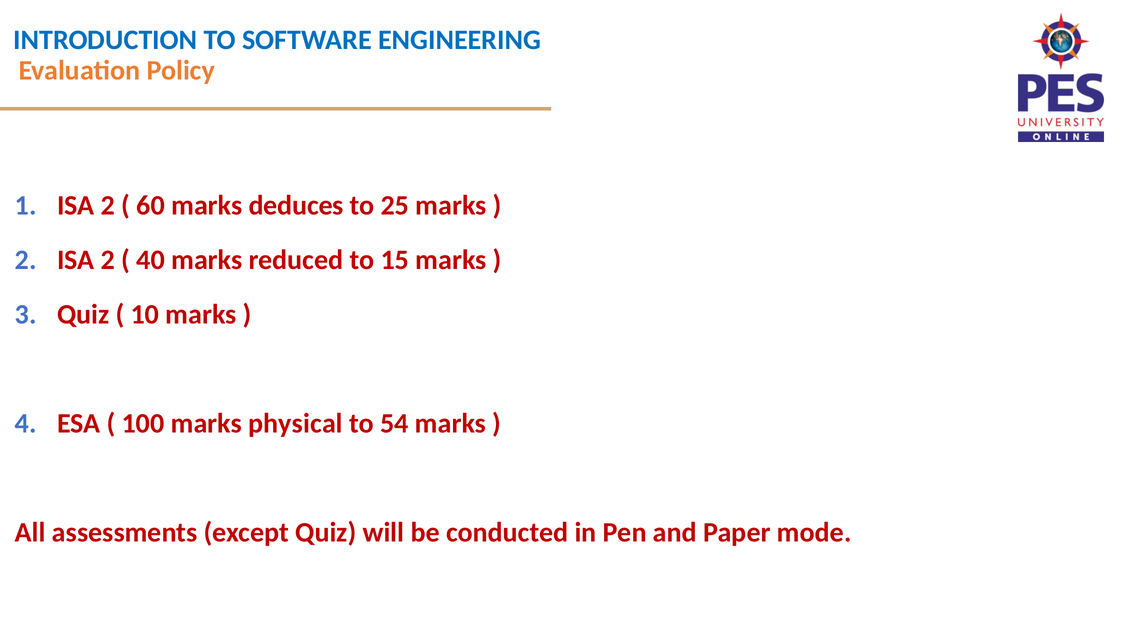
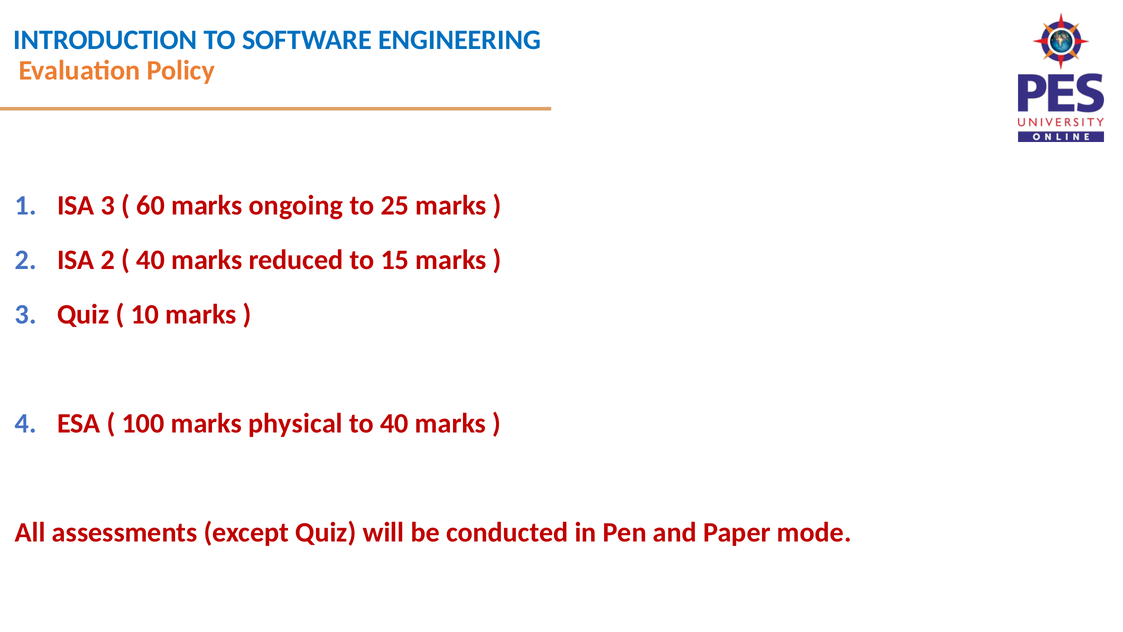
1 ISA 2: 2 -> 3 (108, 205)
deduces: deduces -> ongoing (296, 205)
to 54: 54 -> 40 (394, 423)
